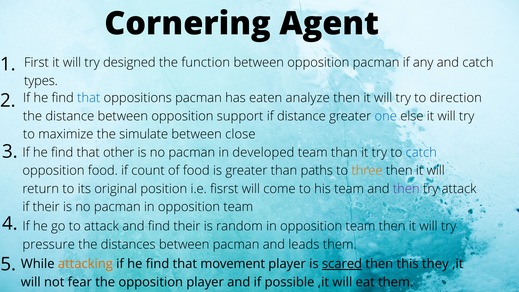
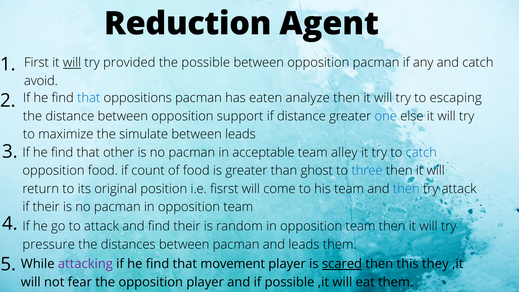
Cornering: Cornering -> Reduction (188, 24)
will underline: none -> present (72, 63)
designed: designed -> provided (129, 63)
the function: function -> possible (206, 63)
types: types -> avoid (41, 81)
direction: direction -> escaping (456, 98)
between close: close -> leads (240, 134)
developed: developed -> acceptable (263, 152)
team than: than -> alley (344, 152)
paths: paths -> ghost (317, 171)
three colour: orange -> blue (367, 171)
then colour: purple -> blue (406, 189)
attacking colour: orange -> purple (85, 264)
